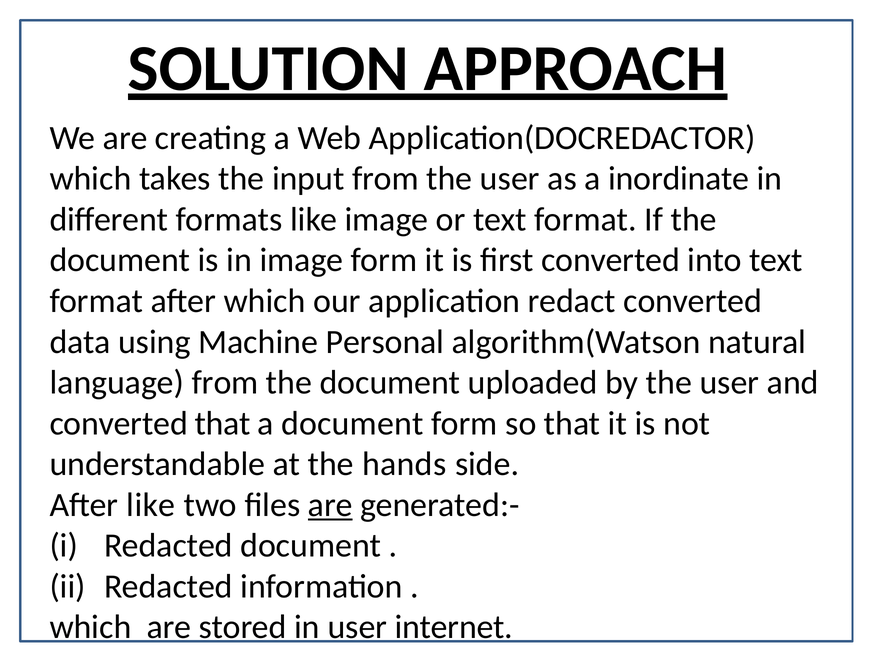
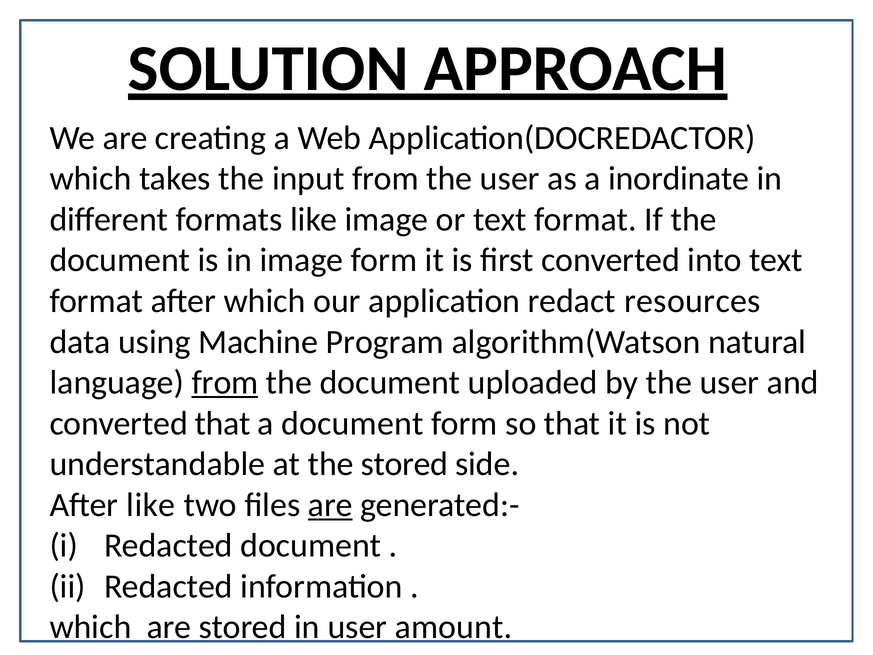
redact converted: converted -> resources (692, 301)
Personal: Personal -> Program (385, 342)
from underline: none -> present (225, 382)
the hands: hands -> stored (405, 464)
internet: internet -> amount (454, 627)
